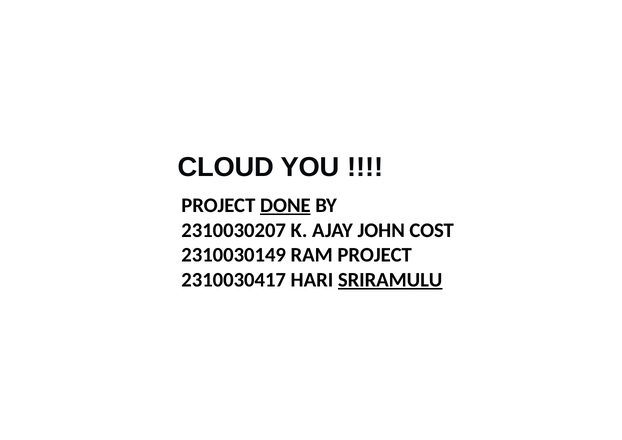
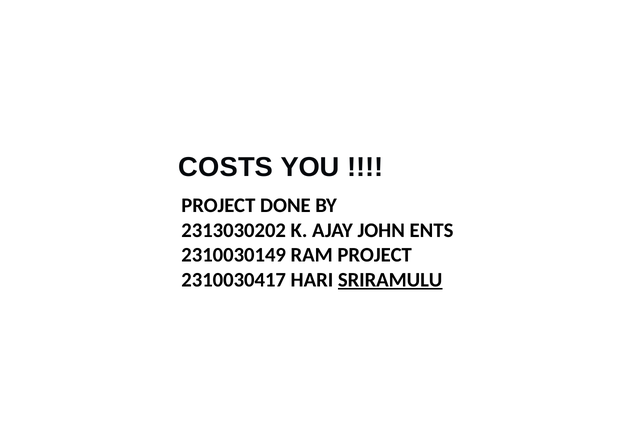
CLOUD: CLOUD -> COSTS (226, 167)
DONE underline: present -> none (285, 205)
2310030207: 2310030207 -> 2313030202 (234, 230)
COST: COST -> ENTS (432, 230)
